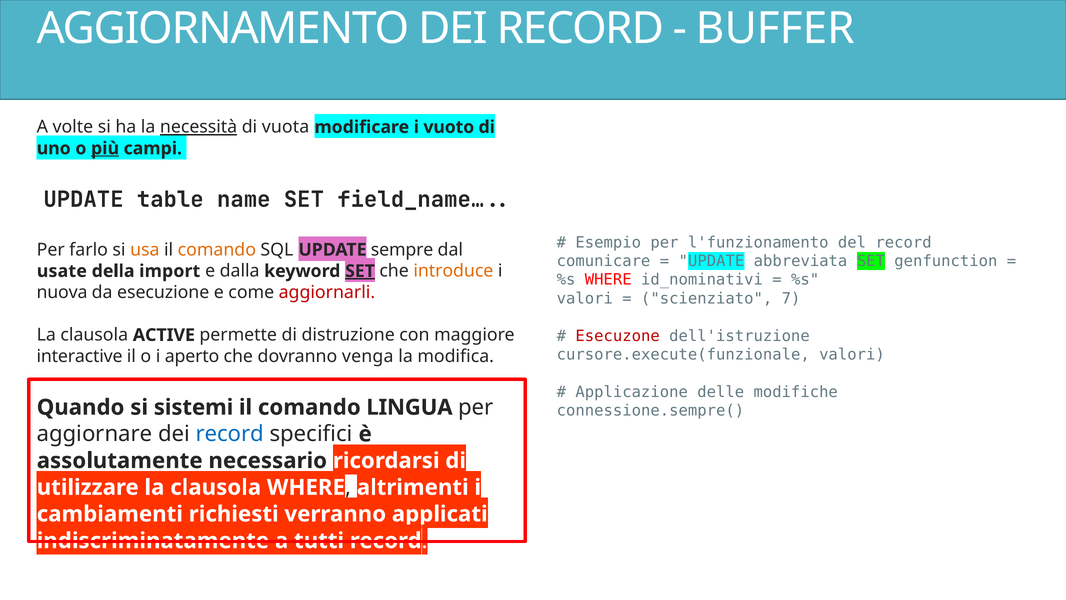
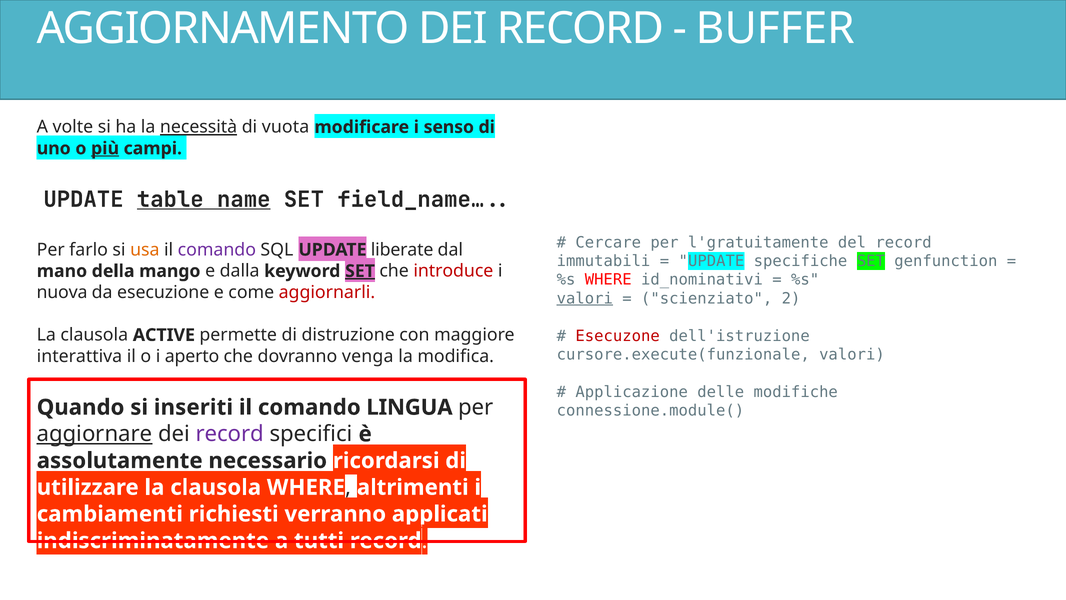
vuoto: vuoto -> senso (449, 127)
table_name underline: none -> present (204, 199)
Esempio: Esempio -> Cercare (608, 242)
l'funzionamento: l'funzionamento -> l'gratuitamente (758, 242)
comando colour: orange -> purple (217, 250)
sempre: sempre -> liberate (402, 250)
comunicare: comunicare -> immutabili (604, 261)
abbreviata: abbreviata -> specifiche (800, 261)
usate: usate -> mano (62, 271)
import: import -> mango (170, 271)
introduce colour: orange -> red (453, 271)
valori underline: none -> present (585, 298)
7: 7 -> 2 (791, 298)
interactive: interactive -> interattiva (79, 356)
sistemi: sistemi -> inseriti (193, 407)
connessione.sempre(: connessione.sempre( -> connessione.module( (650, 410)
aggiornare underline: none -> present (95, 434)
record colour: blue -> purple (230, 434)
